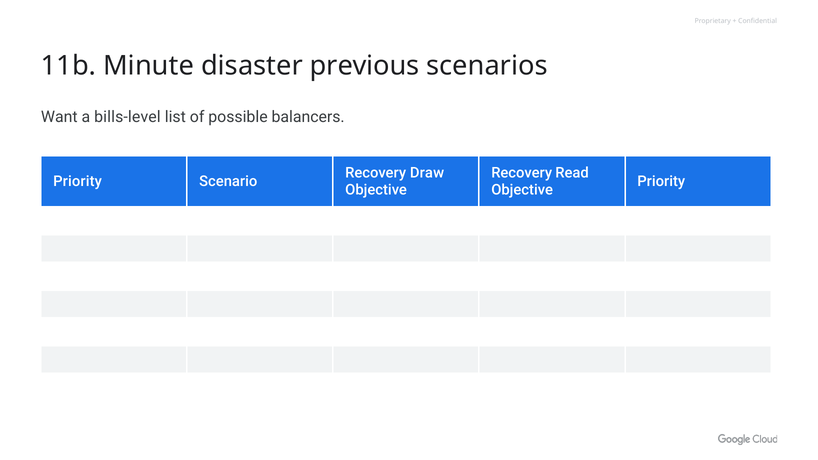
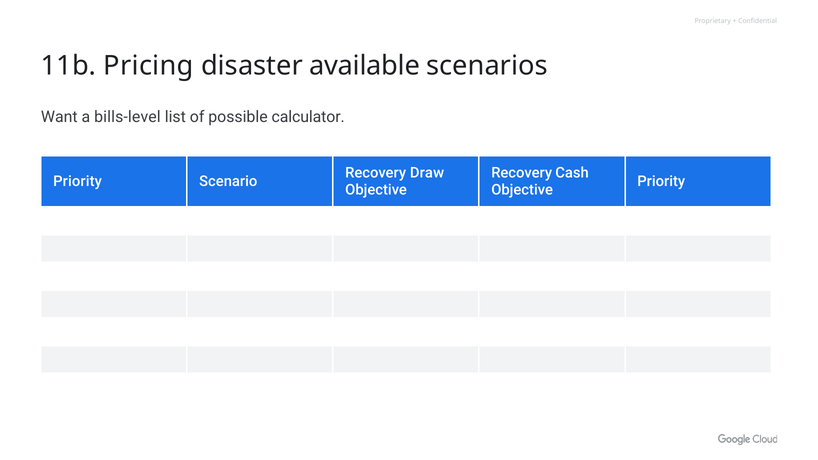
Minute: Minute -> Pricing (149, 66)
previous: previous -> available (365, 66)
balancers: balancers -> calculator (308, 117)
Read: Read -> Cash (572, 173)
